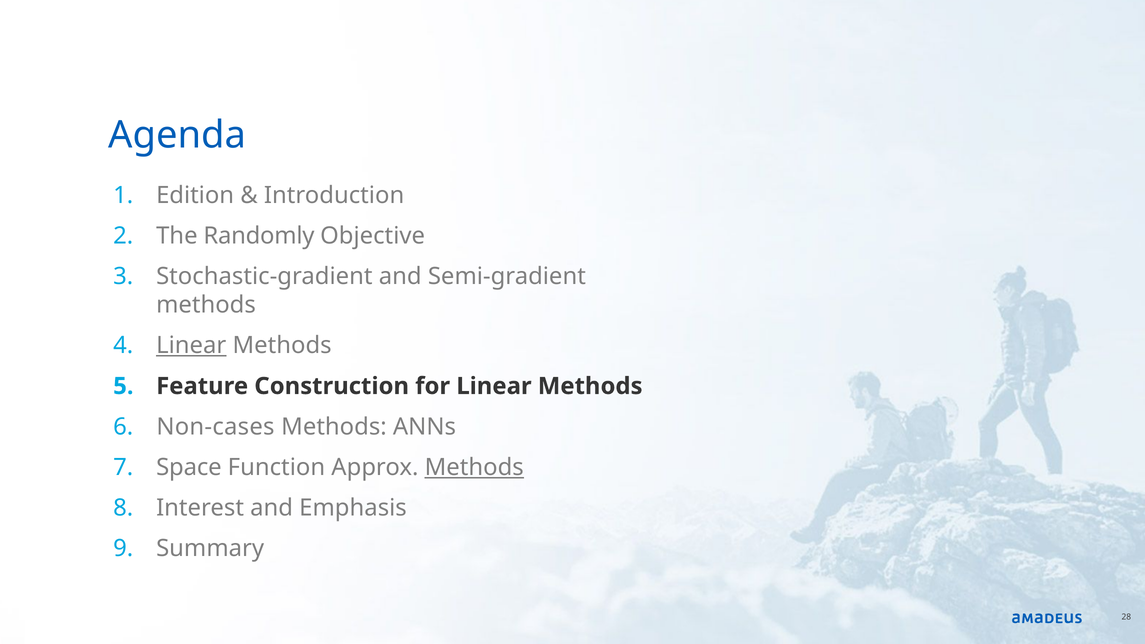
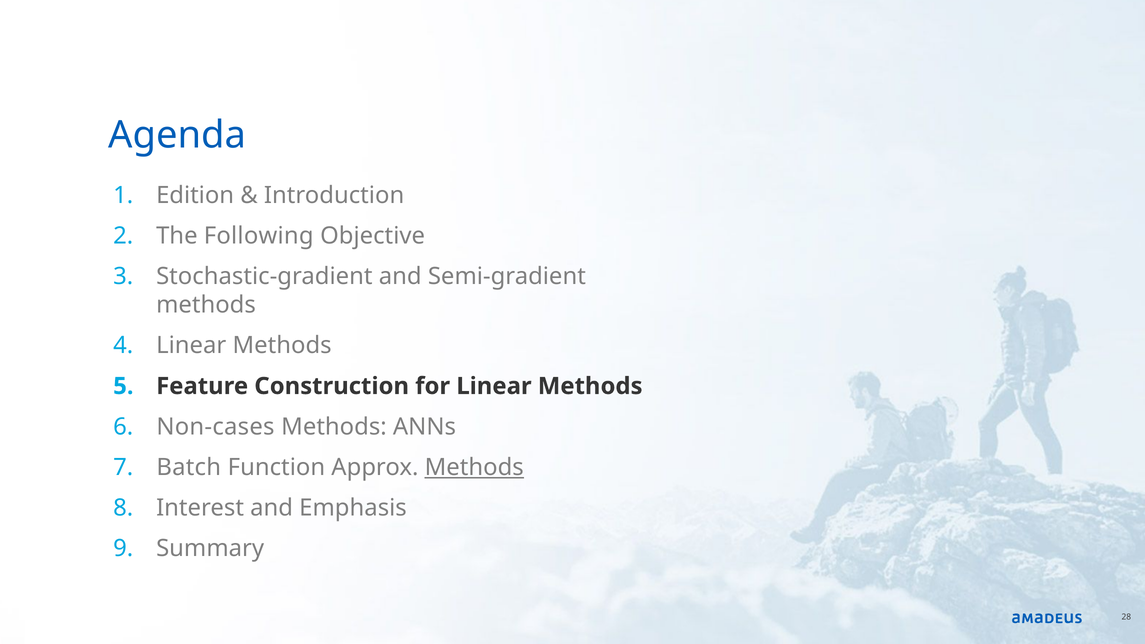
Randomly: Randomly -> Following (259, 236)
Linear underline: present -> none (191, 346)
Space: Space -> Batch (189, 467)
